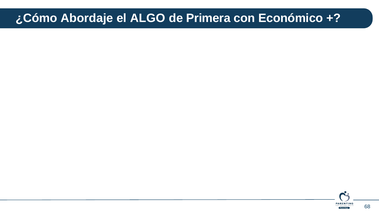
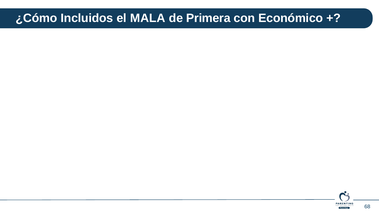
Abordaje: Abordaje -> Incluidos (87, 18)
ALGO: ALGO -> MALA (148, 18)
